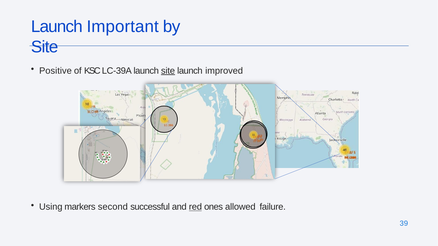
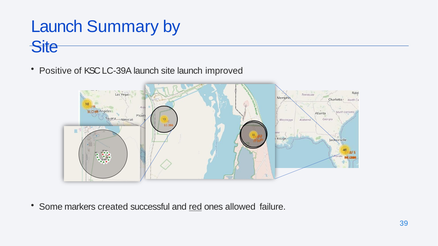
Important: Important -> Summary (123, 27)
site underline: present -> none (168, 71)
Using: Using -> Some (51, 207)
second: second -> created (113, 207)
